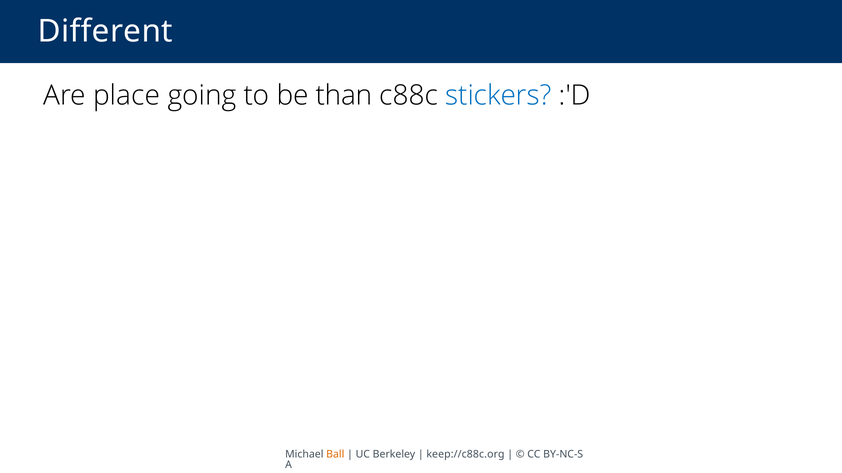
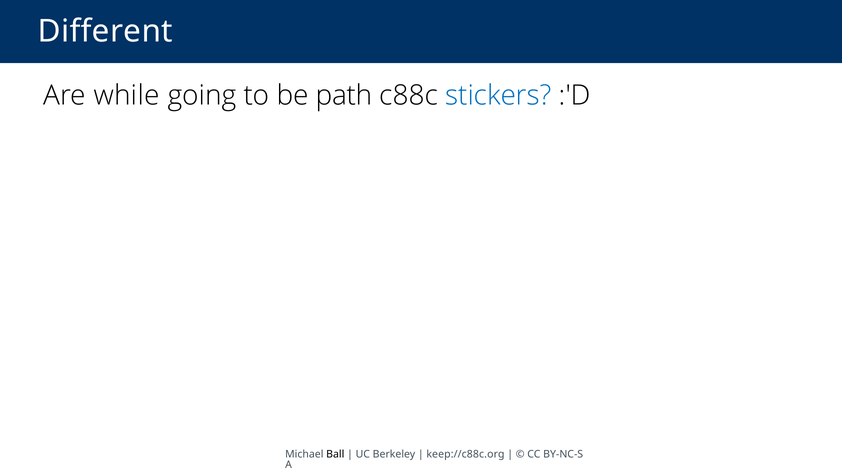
place: place -> while (127, 96)
than: than -> path (344, 96)
Ball colour: orange -> black (335, 455)
